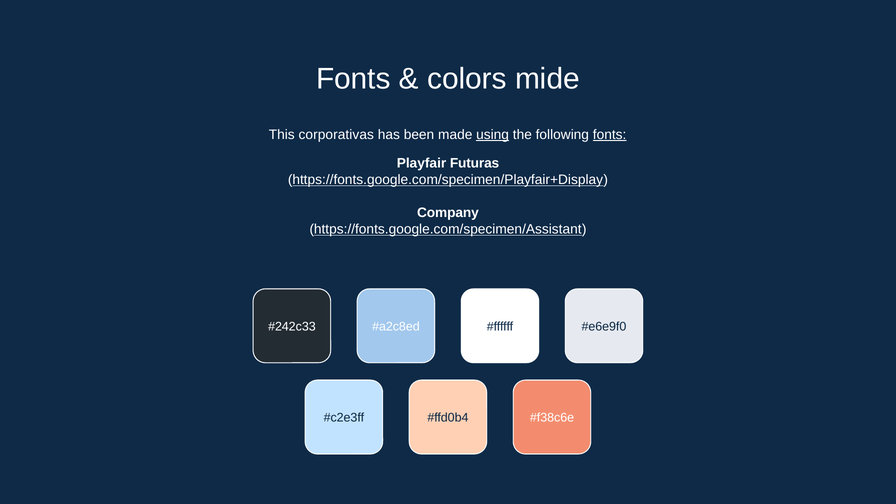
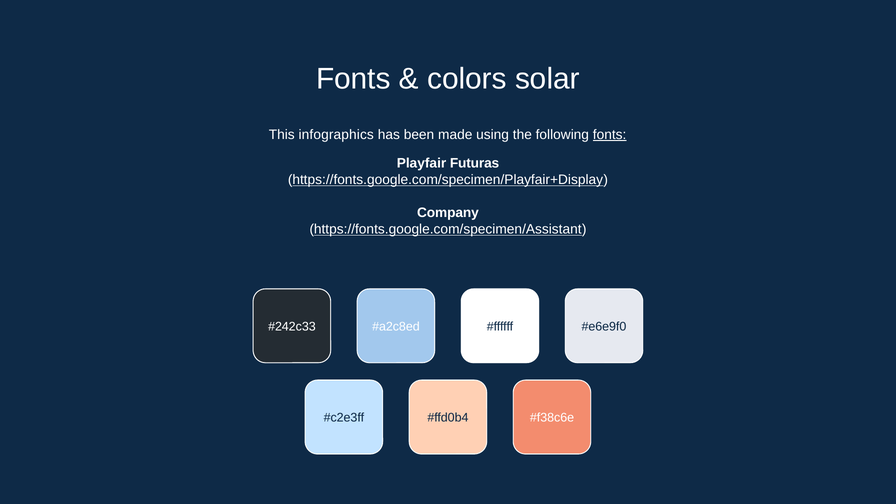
mide: mide -> solar (547, 79)
corporativas: corporativas -> infographics (336, 135)
using underline: present -> none (493, 135)
